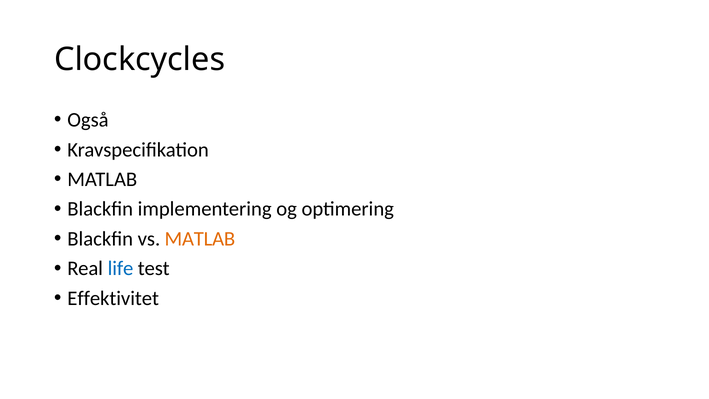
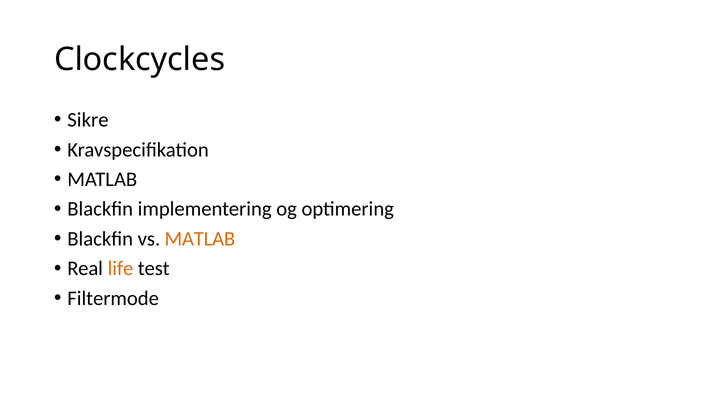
Også: Også -> Sikre (88, 120)
life colour: blue -> orange (121, 269)
Effektivitet: Effektivitet -> Filtermode (113, 298)
